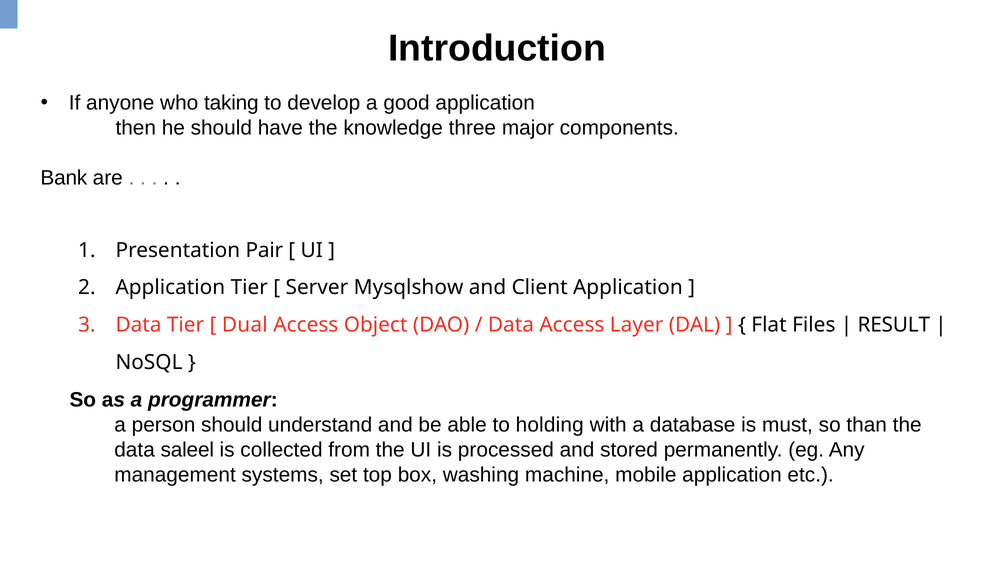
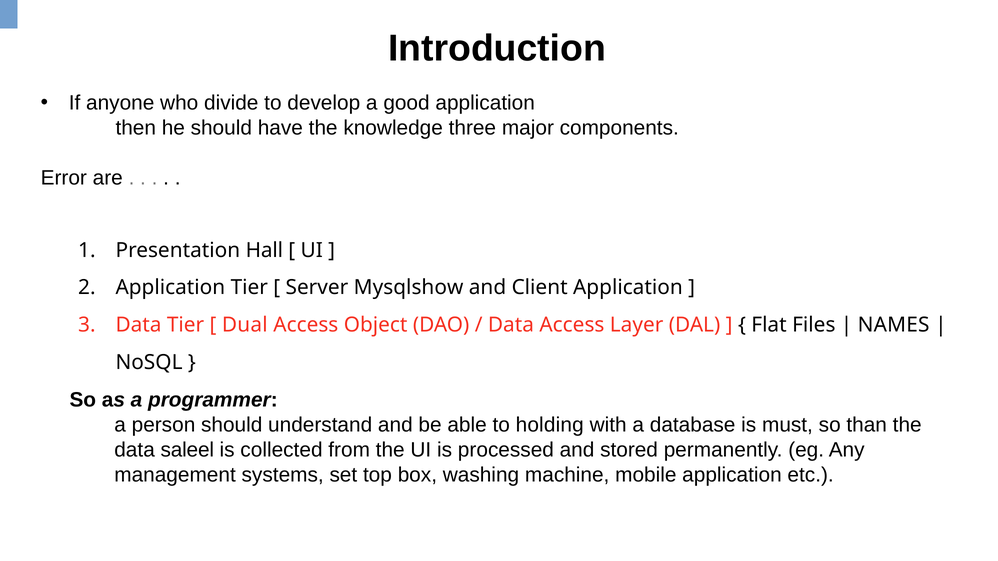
taking: taking -> divide (231, 103)
Bank: Bank -> Error (64, 178)
Pair: Pair -> Hall (264, 250)
RESULT: RESULT -> NAMES (894, 325)
